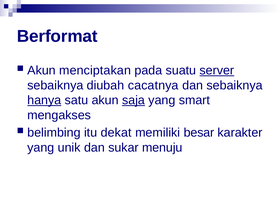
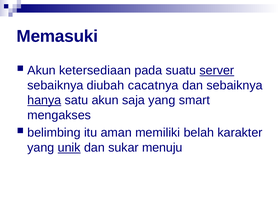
Berformat: Berformat -> Memasuki (57, 36)
menciptakan: menciptakan -> ketersediaan (95, 70)
saja underline: present -> none (134, 100)
dekat: dekat -> aman (116, 133)
besar: besar -> belah (199, 133)
unik underline: none -> present (69, 148)
